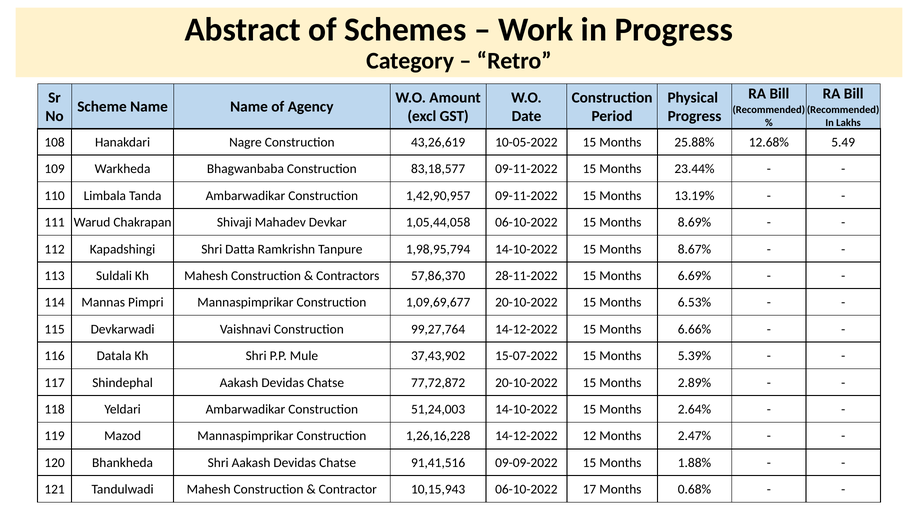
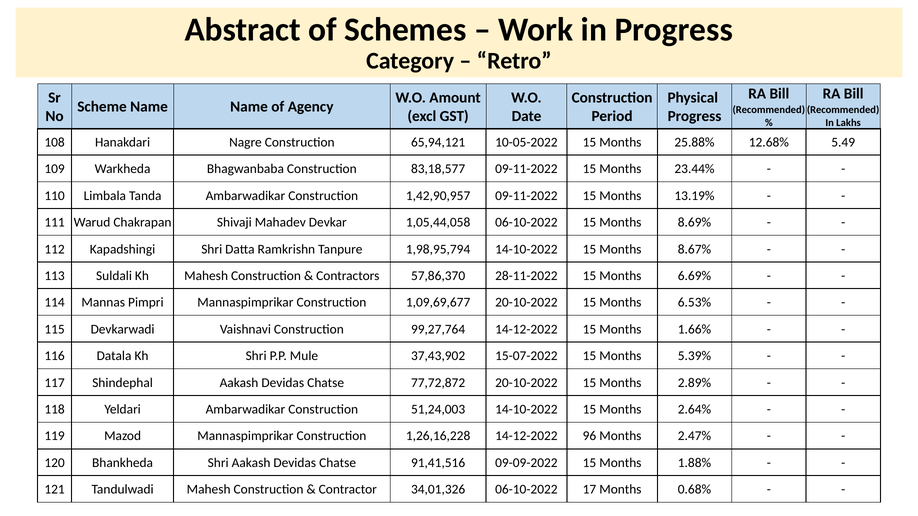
43,26,619: 43,26,619 -> 65,94,121 (438, 142)
6.66%: 6.66% -> 1.66% (694, 329)
12: 12 -> 96 (589, 436)
10,15,943: 10,15,943 -> 34,01,326 (438, 490)
